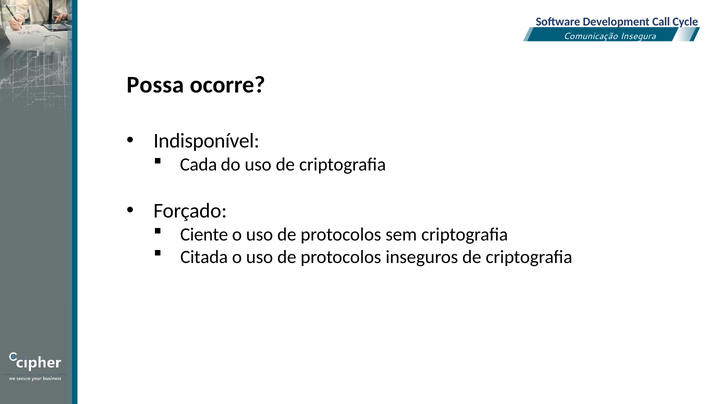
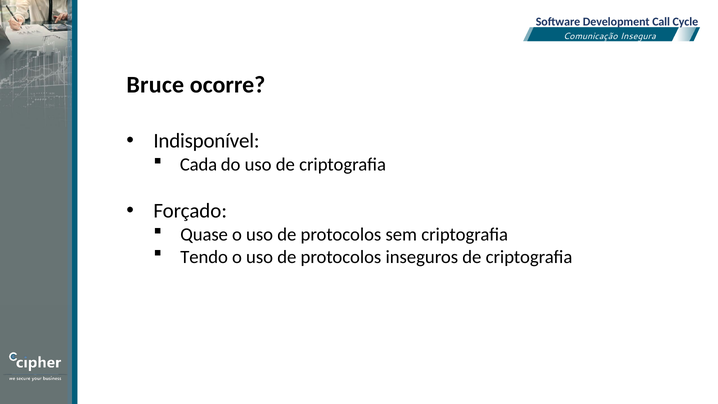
Possa: Possa -> Bruce (155, 85)
Ciente: Ciente -> Quase (204, 234)
Citada: Citada -> Tendo (204, 257)
